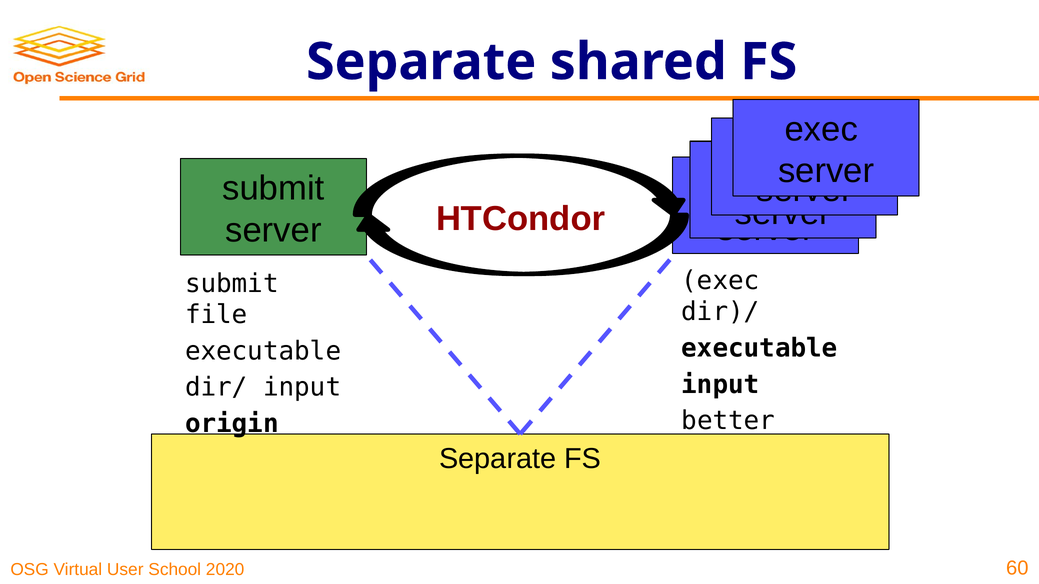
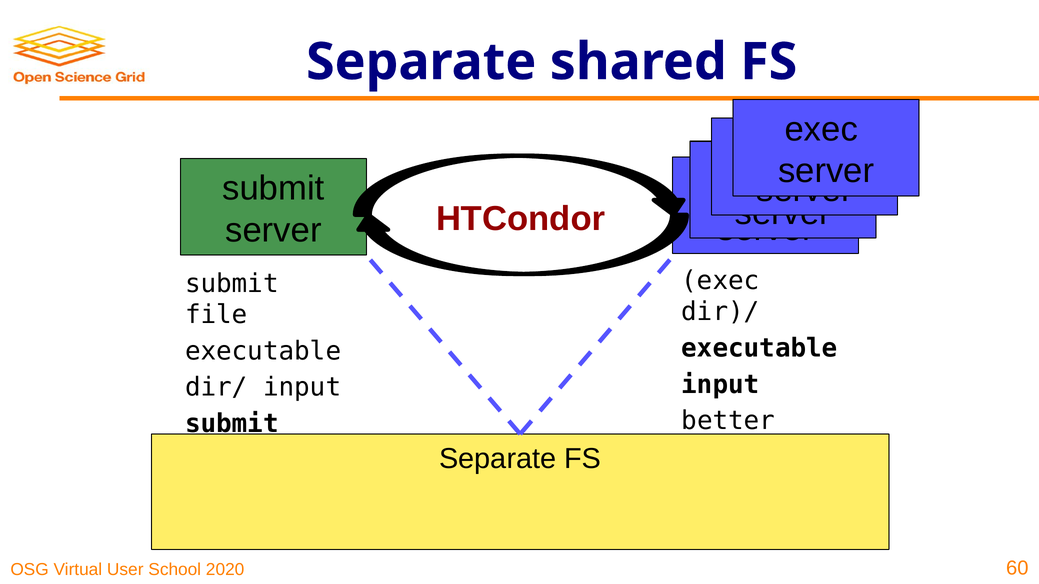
origin: origin -> submit (232, 424)
